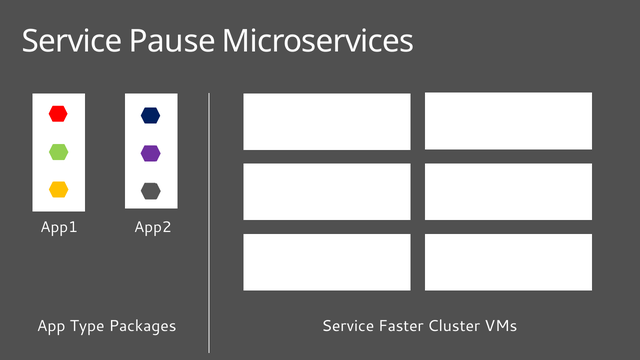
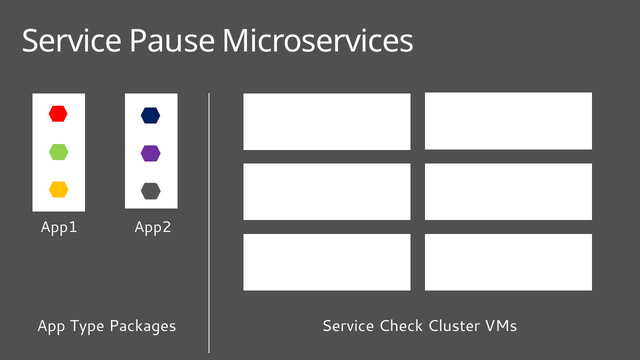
Faster: Faster -> Check (401, 326)
